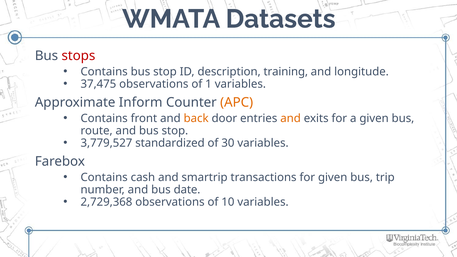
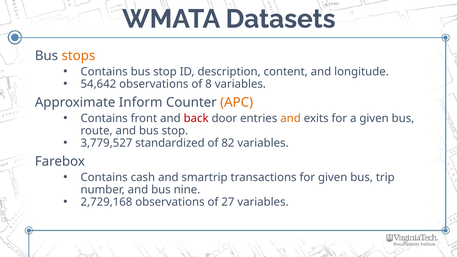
stops colour: red -> orange (78, 56)
training: training -> content (286, 72)
37,475: 37,475 -> 54,642 (98, 84)
1: 1 -> 8 (209, 84)
back colour: orange -> red (196, 118)
30: 30 -> 82 (228, 143)
date: date -> nine (187, 190)
2,729,368: 2,729,368 -> 2,729,168 (106, 202)
10: 10 -> 27 (228, 202)
